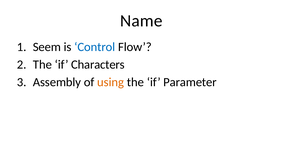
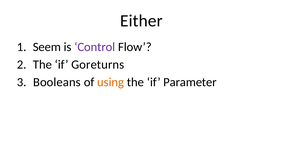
Name: Name -> Either (141, 21)
Control colour: blue -> purple (95, 47)
Characters: Characters -> Goreturns (98, 65)
Assembly: Assembly -> Booleans (57, 82)
